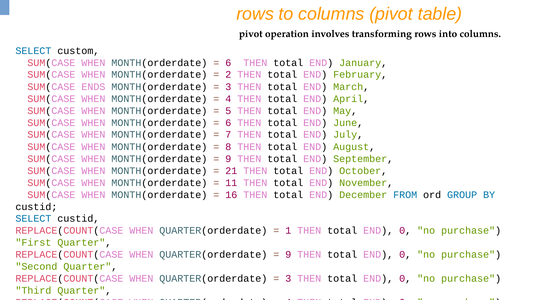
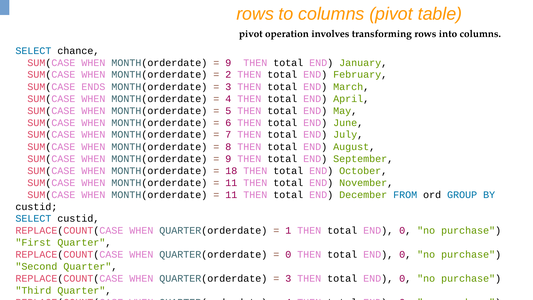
custom: custom -> chance (78, 51)
6: 6 -> 9 (228, 63)
21: 21 -> 18 (231, 171)
16: 16 -> 11 (231, 195)
9: 9 -> 0 (288, 254)
